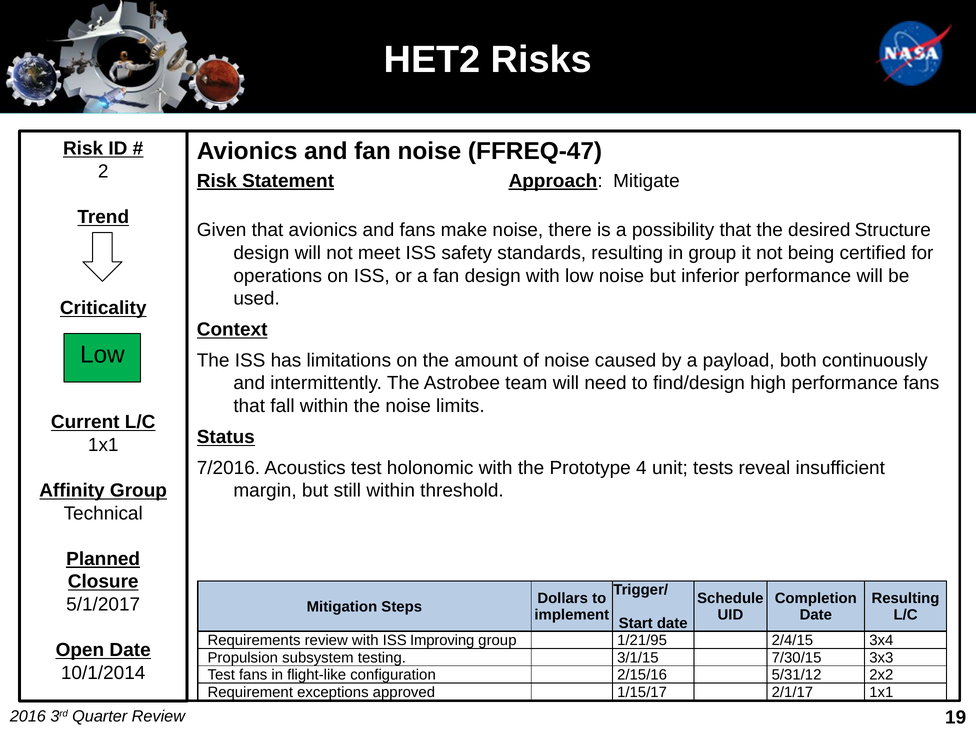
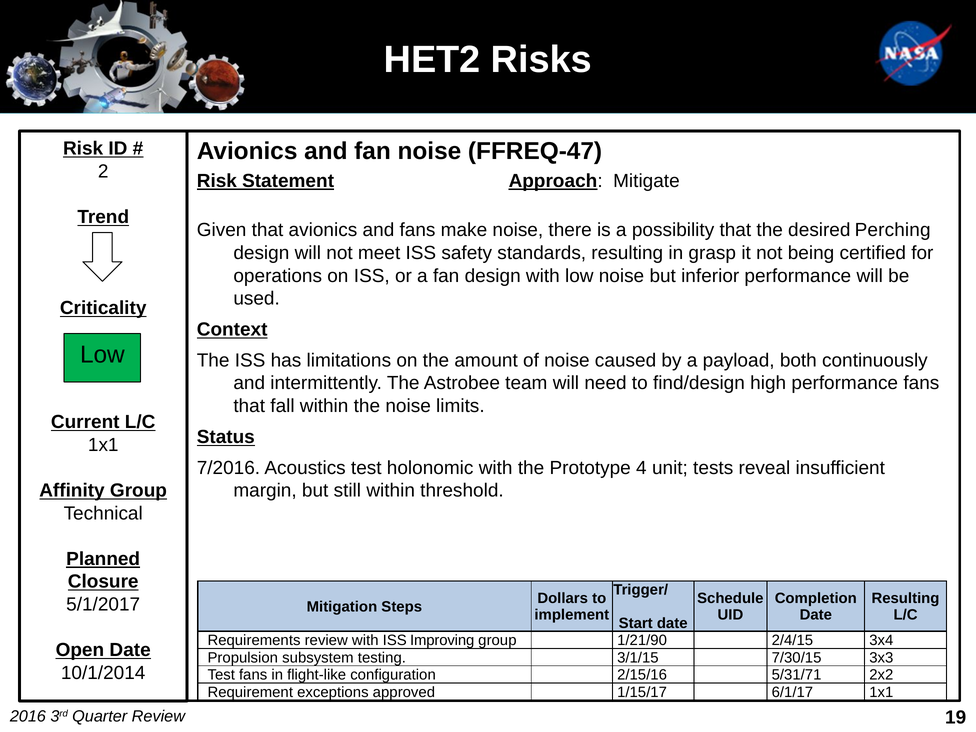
Structure: Structure -> Perching (893, 230)
in group: group -> grasp (712, 253)
1/21/95: 1/21/95 -> 1/21/90 (642, 641)
5/31/12: 5/31/12 -> 5/31/71 (797, 675)
2/1/17: 2/1/17 -> 6/1/17 (792, 692)
